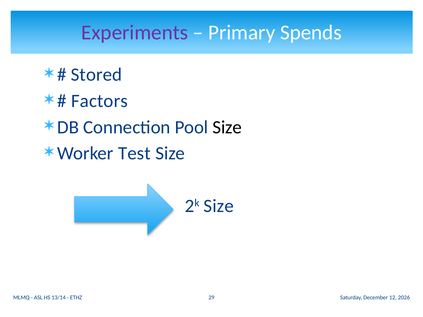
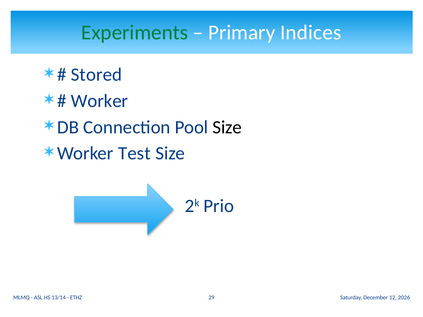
Experiments colour: purple -> green (135, 32)
Spends: Spends -> Indices (311, 32)
Factors: Factors -> Worker (100, 101)
2k Size: Size -> Prio (219, 206)
